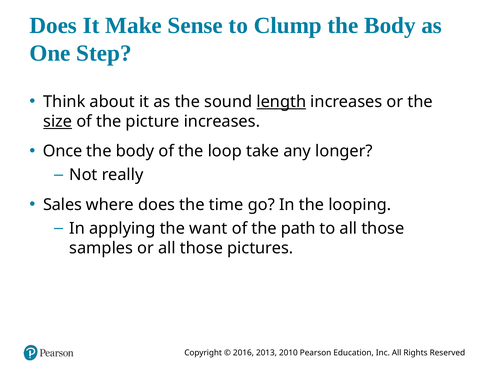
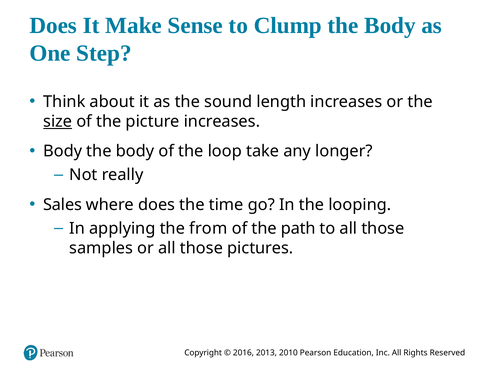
length underline: present -> none (281, 102)
Once: Once -> Body (63, 151)
want: want -> from (208, 229)
